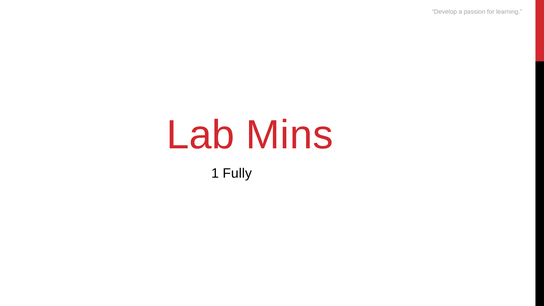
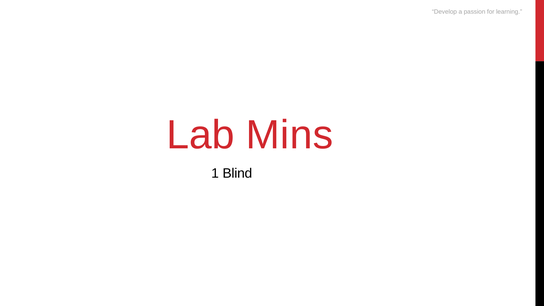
Fully: Fully -> Blind (237, 173)
